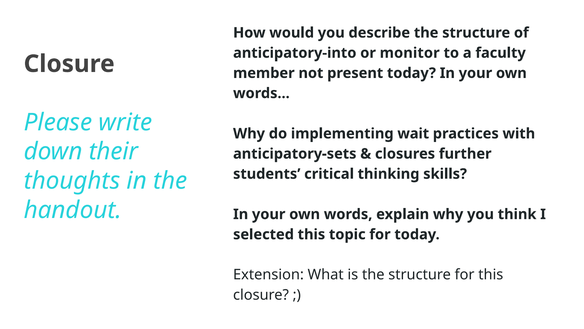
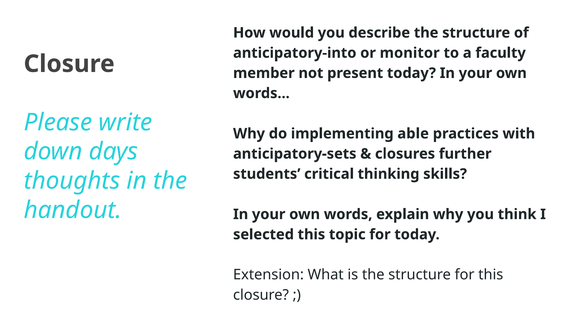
wait: wait -> able (413, 133)
their: their -> days (113, 151)
